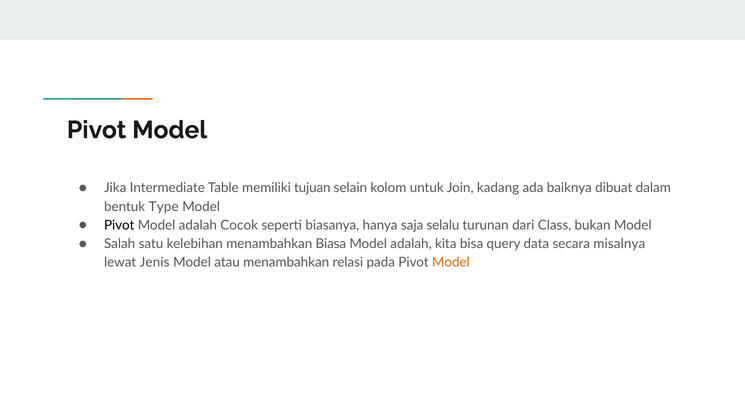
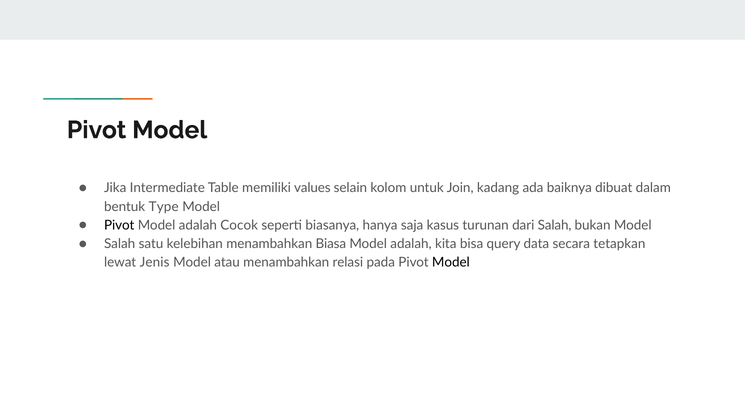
tujuan: tujuan -> values (312, 188)
selalu: selalu -> kasus (443, 225)
dari Class: Class -> Salah (555, 225)
misalnya: misalnya -> tetapkan (619, 244)
Model colour: orange -> black (451, 262)
